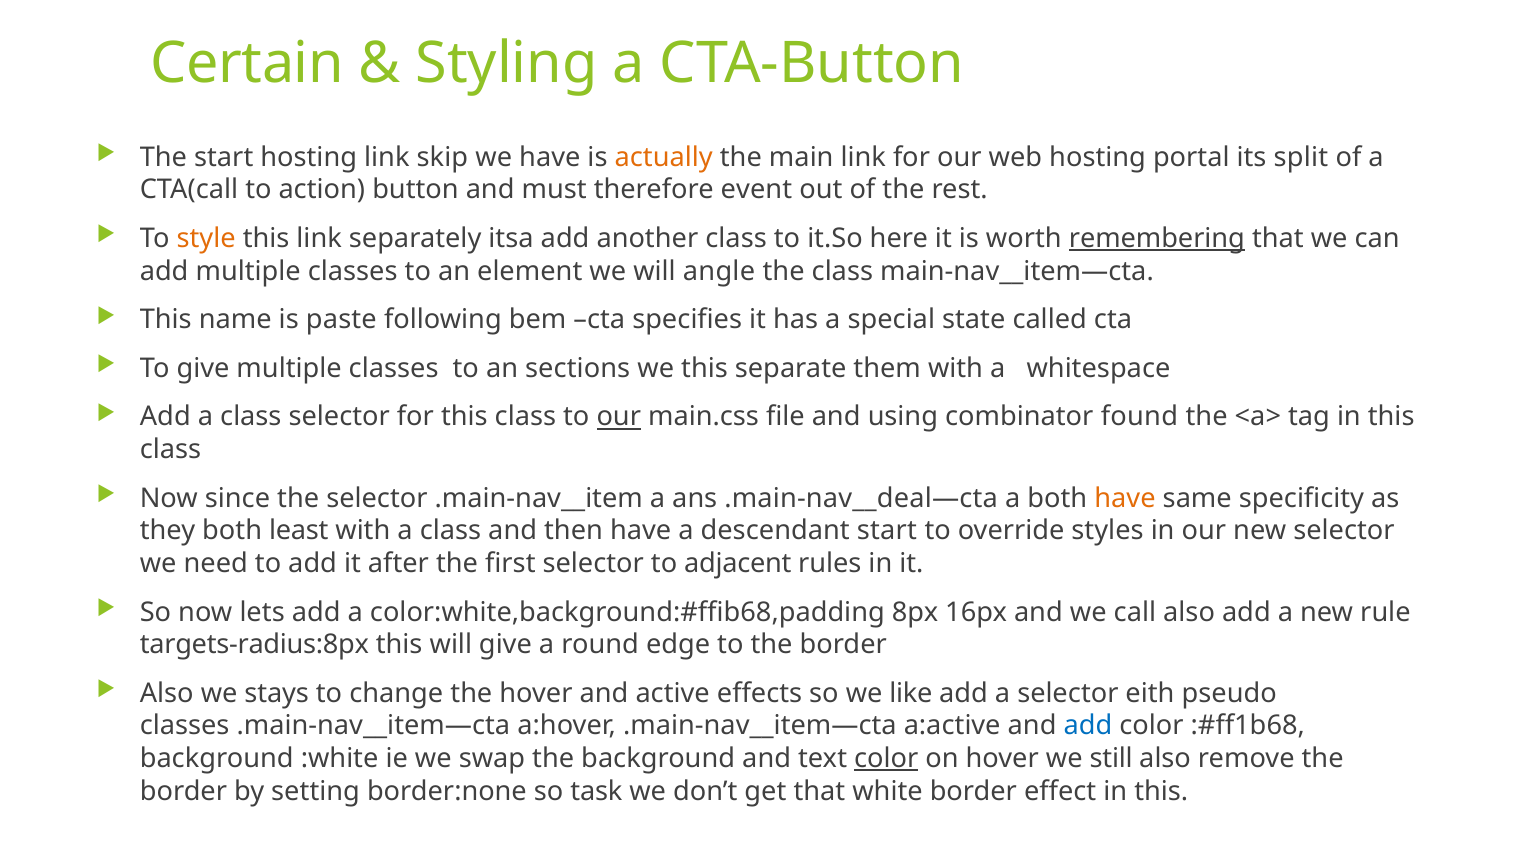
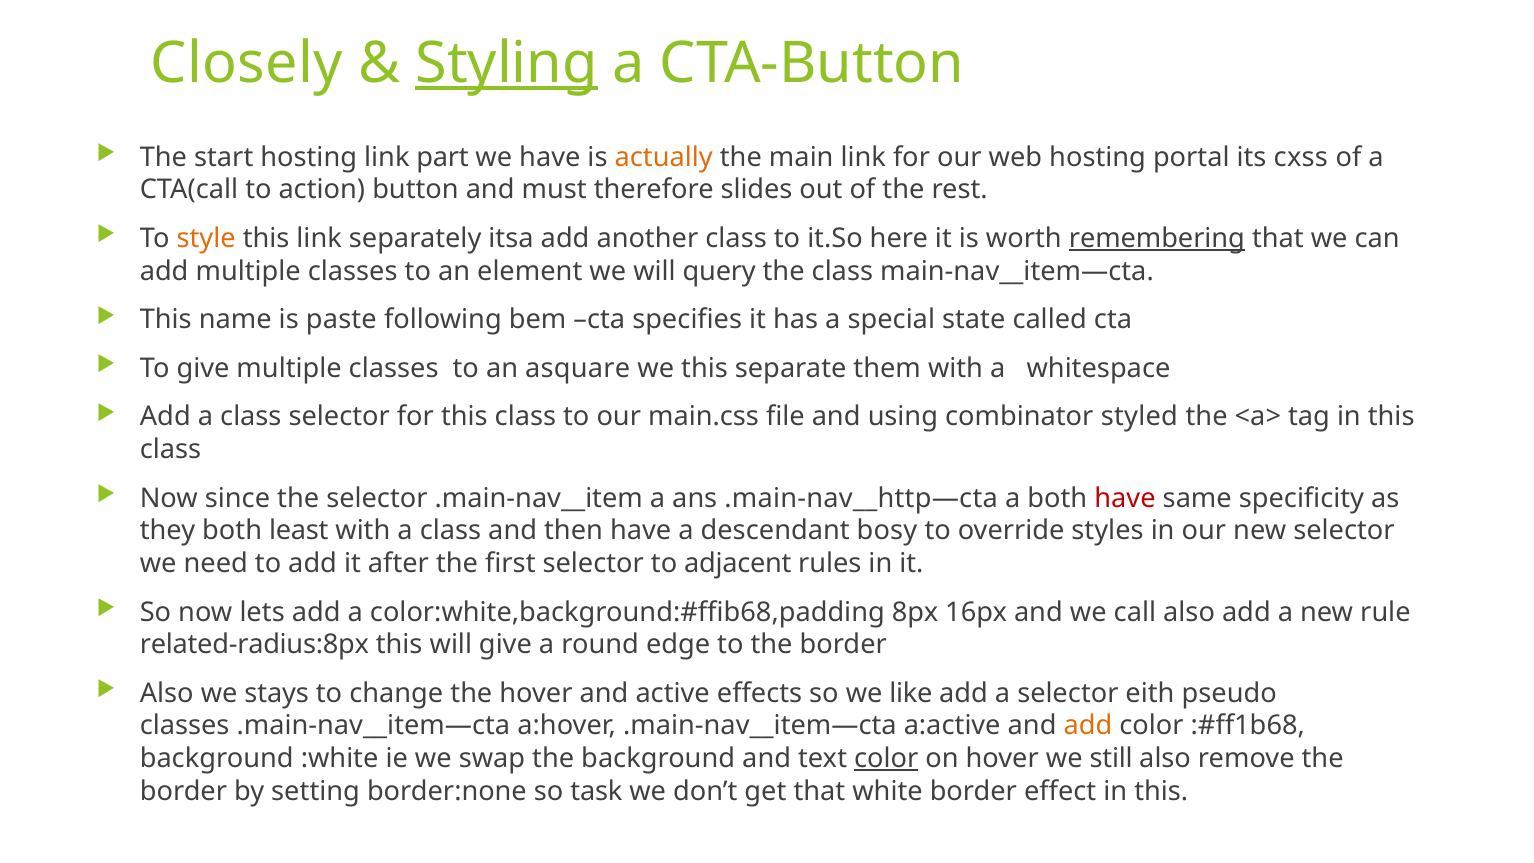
Certain: Certain -> Closely (247, 63)
Styling underline: none -> present (507, 63)
skip: skip -> part (443, 157)
split: split -> cxss (1301, 157)
event: event -> slides (757, 190)
angle: angle -> query (719, 271)
sections: sections -> asquare (578, 368)
our underline: present -> none (619, 417)
found: found -> styled (1139, 417)
.main-nav__deal—cta: .main-nav__deal—cta -> .main-nav__http—cta (861, 498)
have colour: orange -> red (1125, 498)
descendant start: start -> bosy (887, 531)
targets-radius:8px: targets-radius:8px -> related-radius:8px (254, 645)
add colour: blue -> orange (1088, 726)
